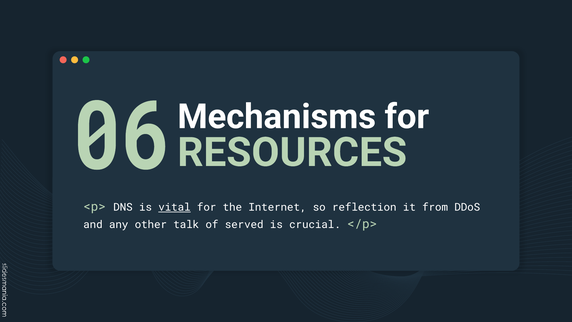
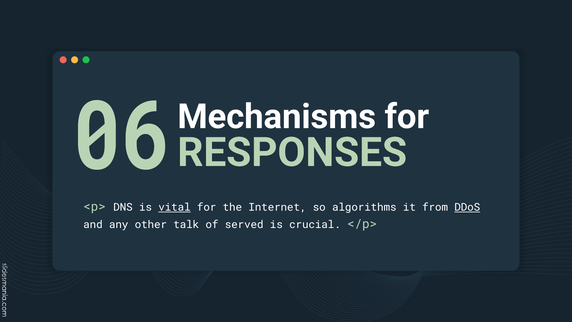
RESOURCES: RESOURCES -> RESPONSES (292, 152)
reflection: reflection -> algorithms (364, 207)
DDoS underline: none -> present (467, 207)
